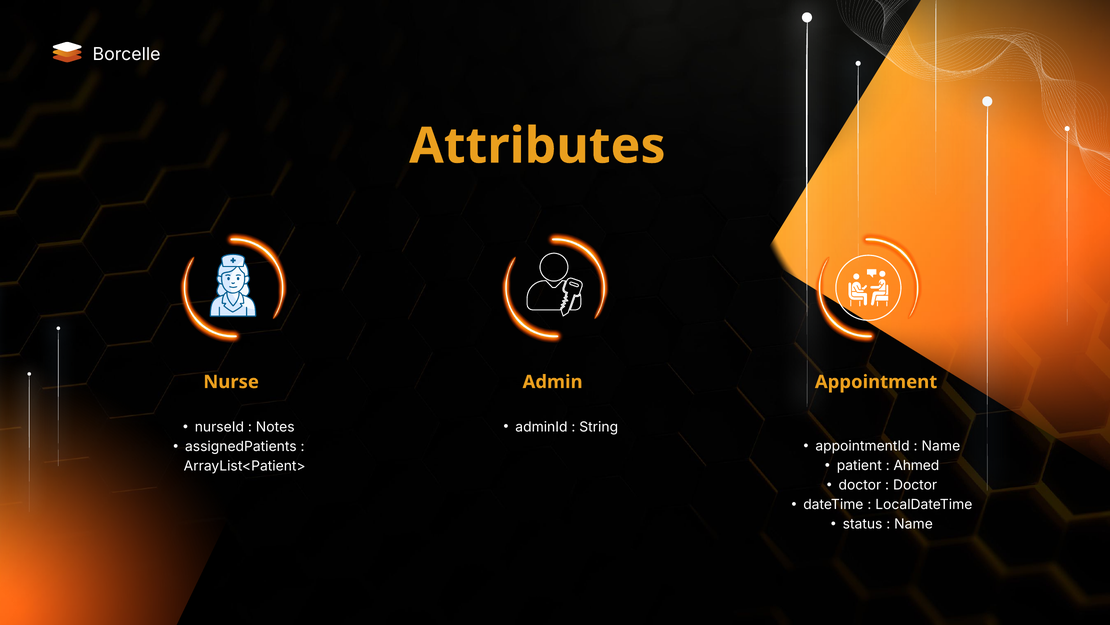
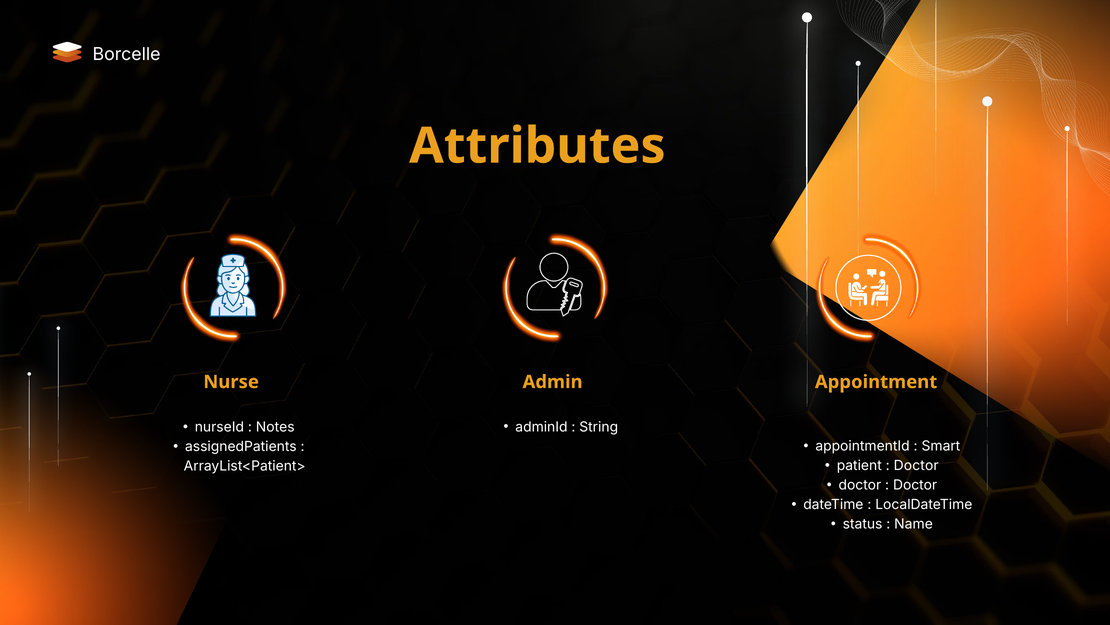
Name: Name -> Smart (941, 446)
Ahmed: Ahmed -> Doctor (916, 465)
